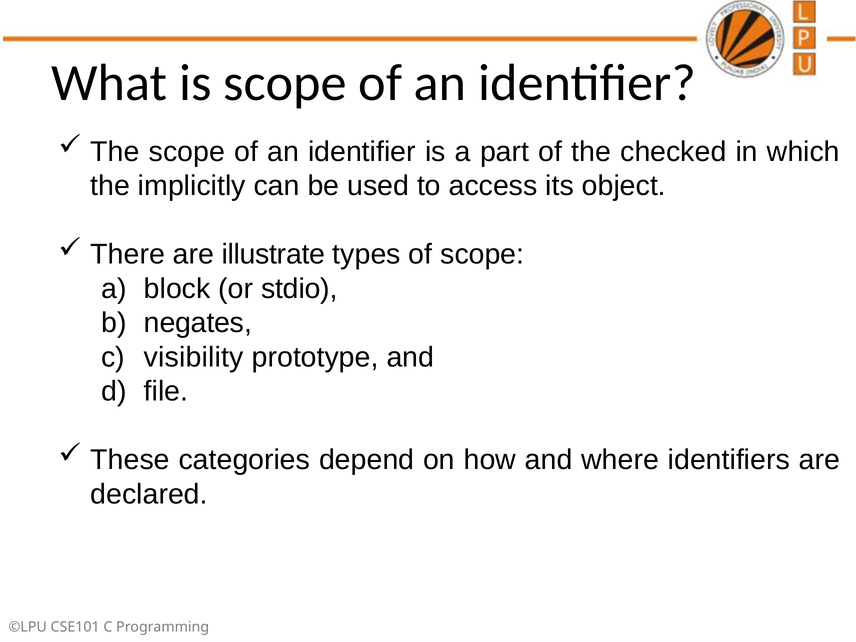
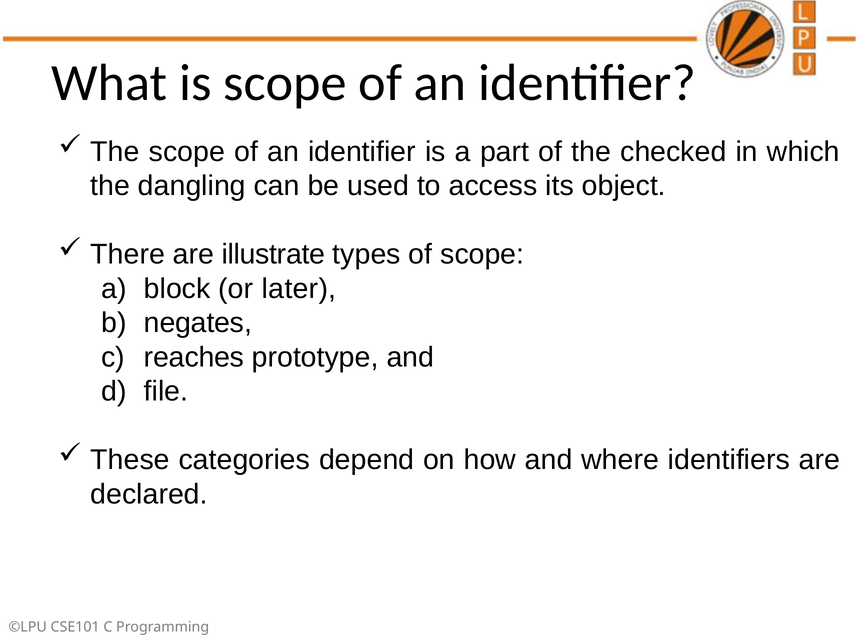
implicitly: implicitly -> dangling (192, 186)
stdio: stdio -> later (299, 289)
visibility: visibility -> reaches (194, 357)
